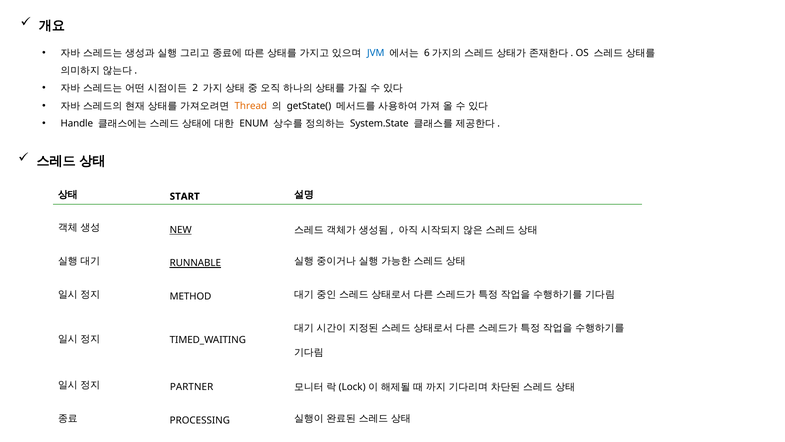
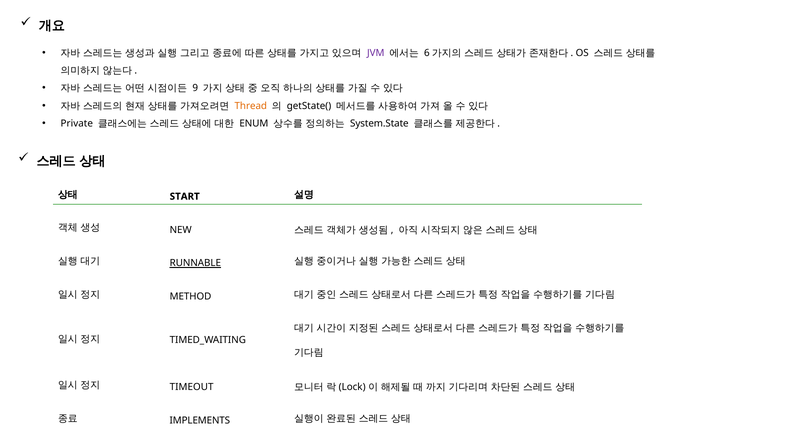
JVM colour: blue -> purple (376, 53)
2: 2 -> 9 (195, 88)
Handle: Handle -> Private (77, 123)
NEW underline: present -> none (181, 230)
PARTNER: PARTNER -> TIMEOUT (192, 387)
PROCESSING: PROCESSING -> IMPLEMENTS (200, 420)
